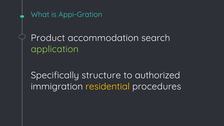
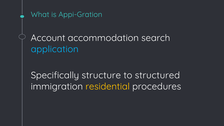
Product: Product -> Account (48, 38)
application colour: light green -> light blue (55, 49)
authorized: authorized -> structured (157, 75)
